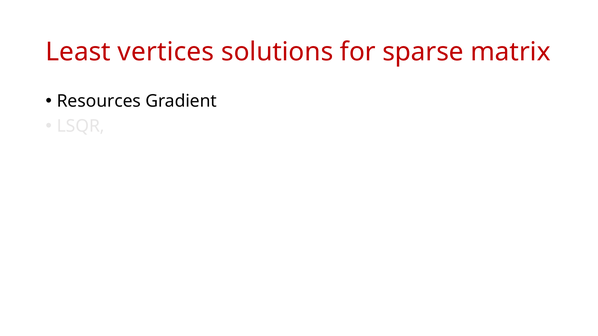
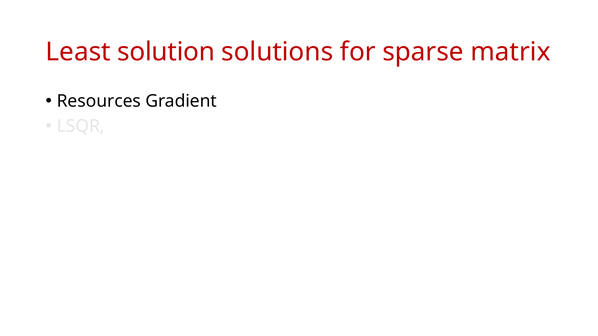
vertices: vertices -> solution (166, 52)
